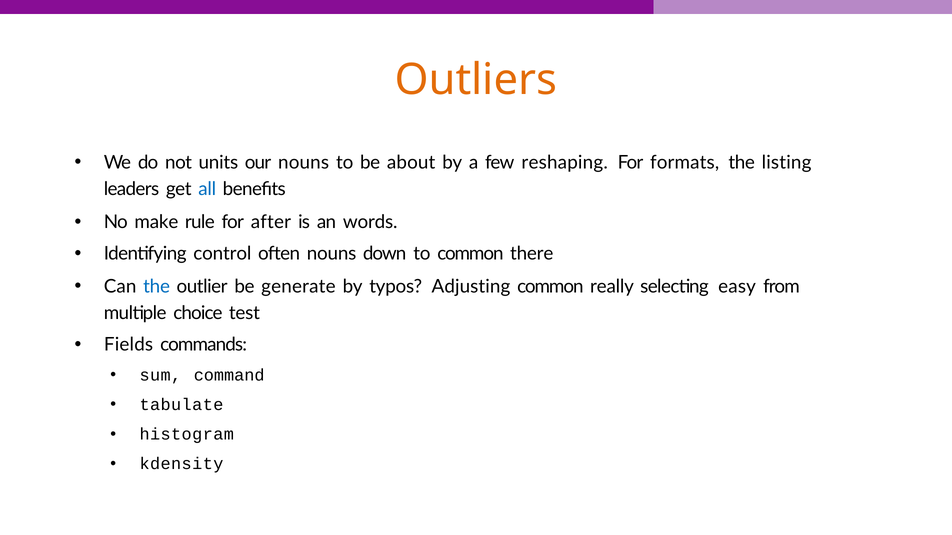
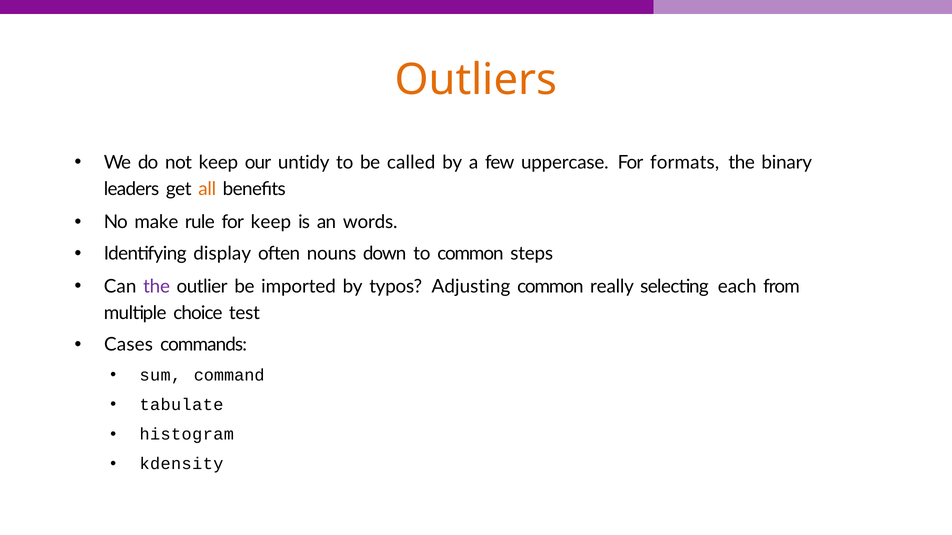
not units: units -> keep (218, 163)
our nouns: nouns -> untidy (304, 163)
about: about -> called (411, 163)
reshaping: reshaping -> uppercase (565, 163)
listing: listing -> binary (787, 163)
all colour: blue -> orange (207, 189)
for after: after -> keep (271, 222)
control: control -> display (222, 254)
there: there -> steps (532, 254)
the colour: blue -> purple (157, 287)
generate: generate -> imported (299, 287)
easy: easy -> each (737, 287)
Fields: Fields -> Cases (129, 345)
